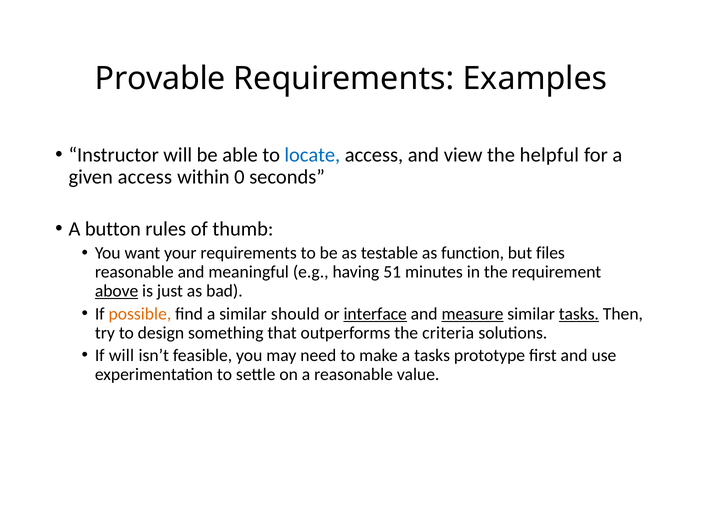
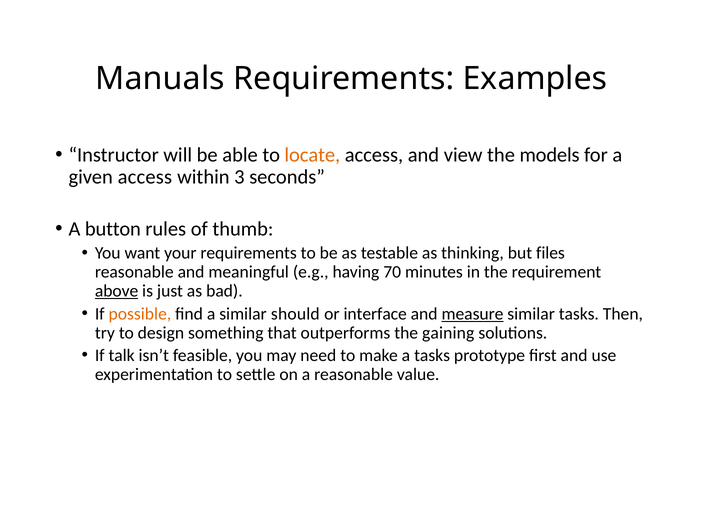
Provable: Provable -> Manuals (160, 79)
locate colour: blue -> orange (312, 155)
helpful: helpful -> models (550, 155)
0: 0 -> 3 (239, 177)
function: function -> thinking (472, 253)
51: 51 -> 70 (392, 272)
interface underline: present -> none (375, 314)
tasks underline: present -> none (579, 314)
criteria: criteria -> gaining (448, 333)
If will: will -> talk (122, 356)
